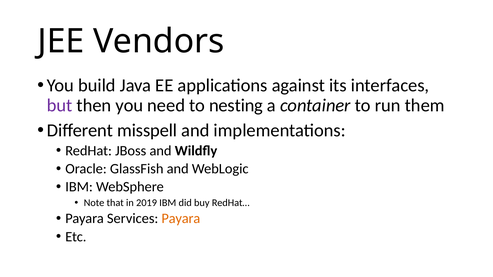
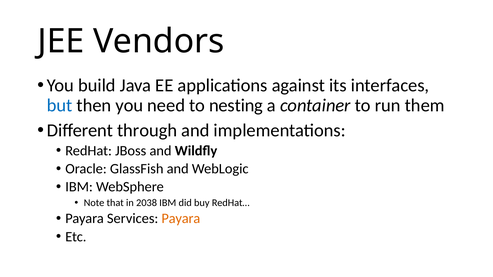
but colour: purple -> blue (60, 106)
misspell: misspell -> through (147, 131)
2019: 2019 -> 2038 (147, 203)
